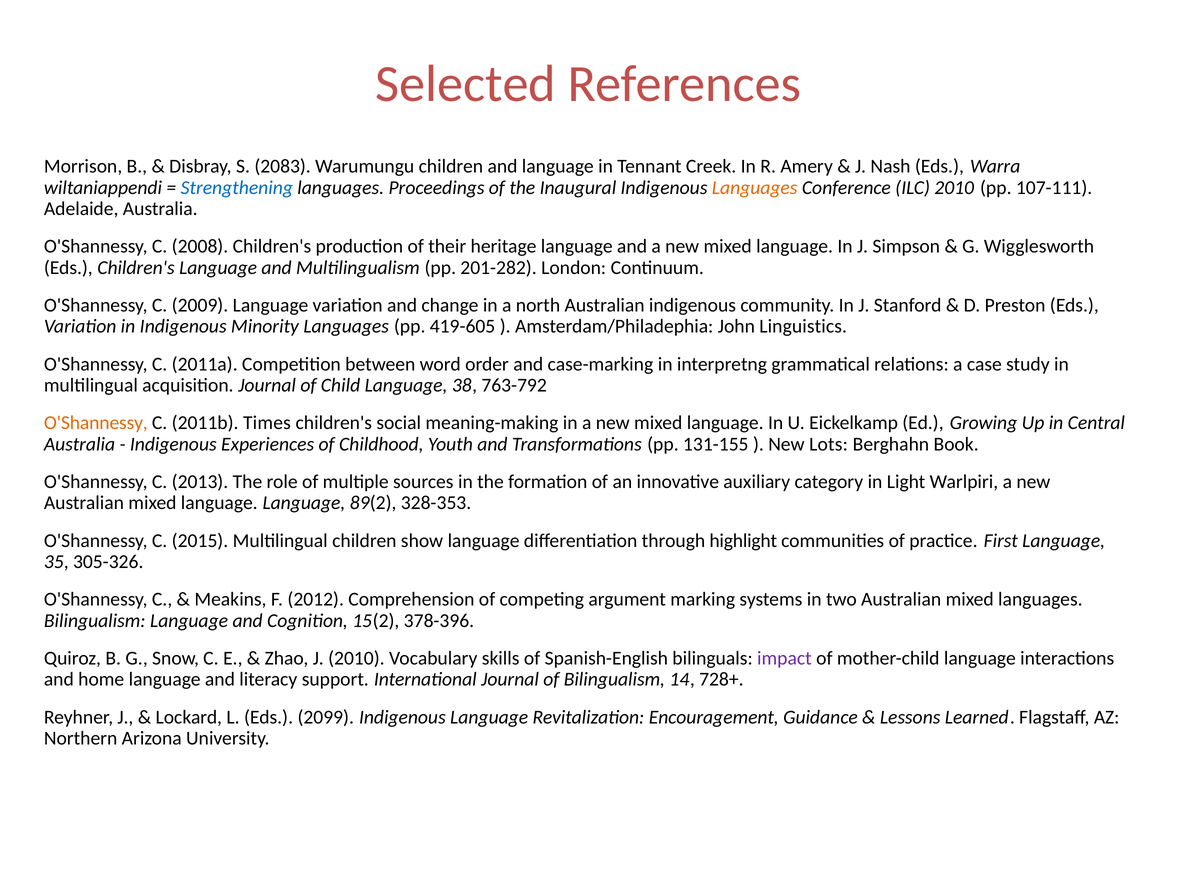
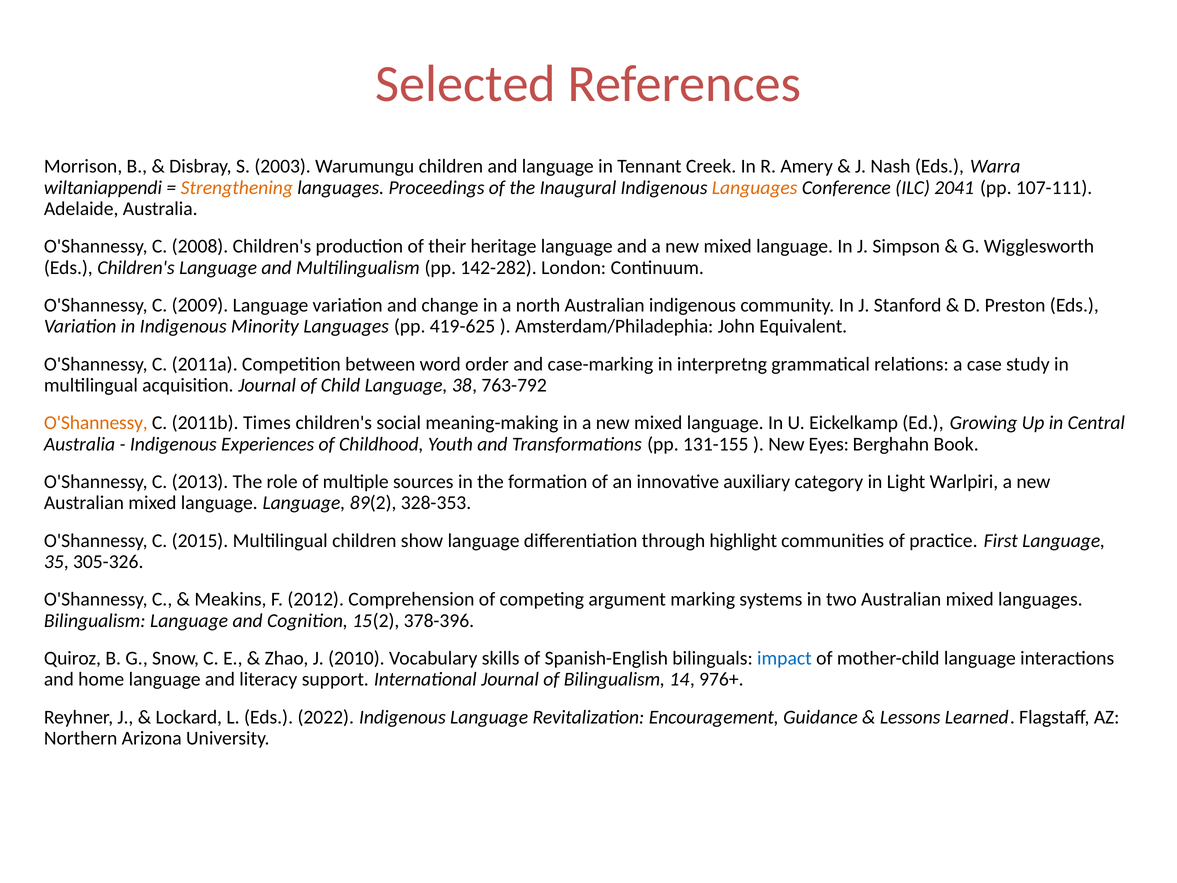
2083: 2083 -> 2003 (283, 166)
Strengthening colour: blue -> orange (237, 188)
ILC 2010: 2010 -> 2041 (954, 188)
201-282: 201-282 -> 142-282 (499, 268)
419-605: 419-605 -> 419-625 (463, 326)
Linguistics: Linguistics -> Equivalent (803, 326)
Lots: Lots -> Eyes (829, 444)
impact colour: purple -> blue (784, 658)
728+: 728+ -> 976+ (721, 679)
2099: 2099 -> 2022 (326, 717)
